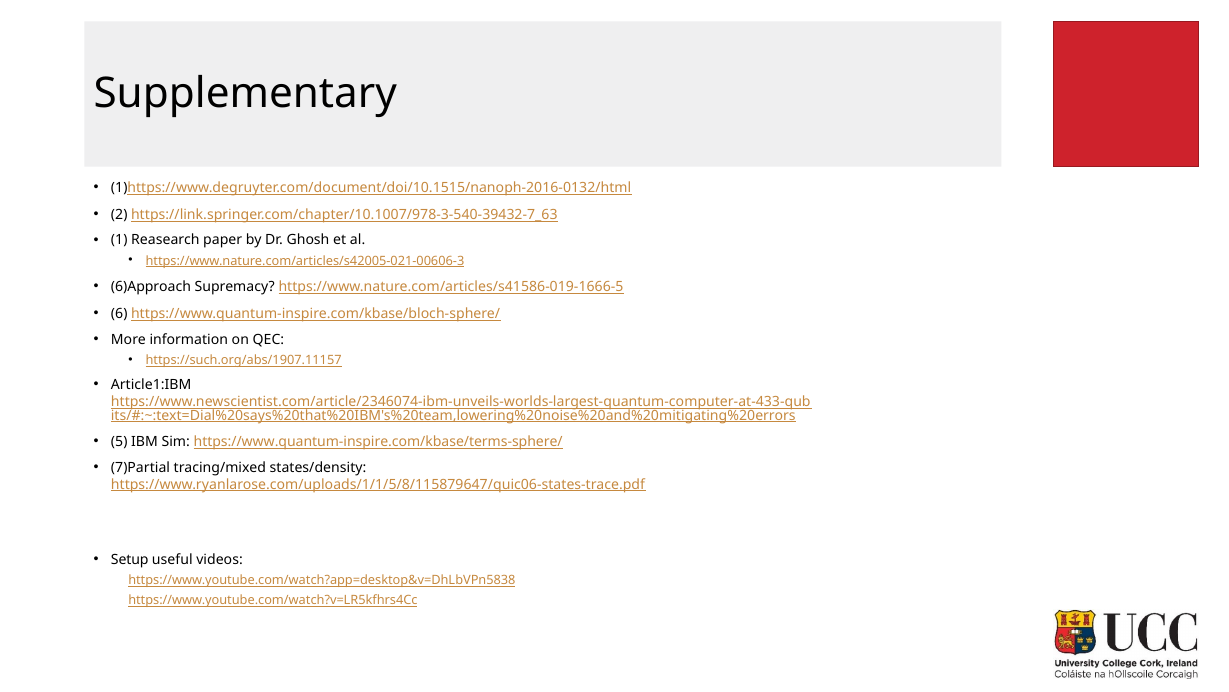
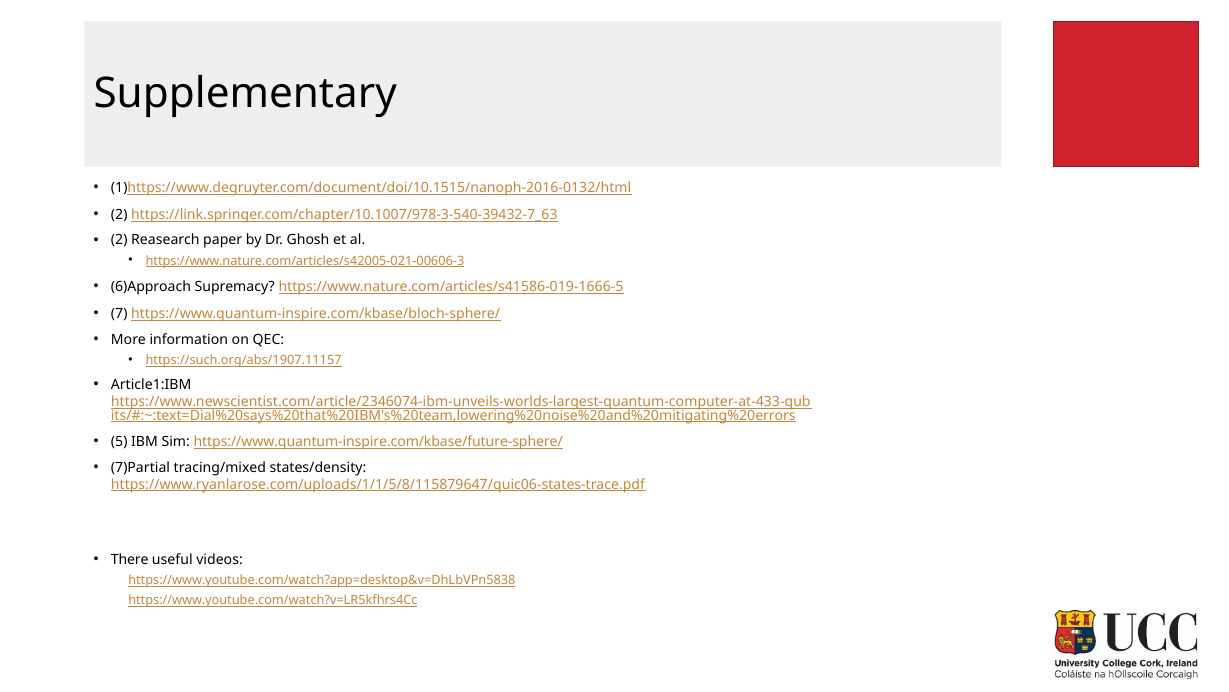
1: 1 -> 2 (119, 240)
6: 6 -> 7 (119, 314)
https://www.quantum-inspire.com/kbase/terms-sphere/: https://www.quantum-inspire.com/kbase/terms-sphere/ -> https://www.quantum-inspire.com/kbase/future-sphere/ (378, 442)
Setup: Setup -> There (130, 559)
